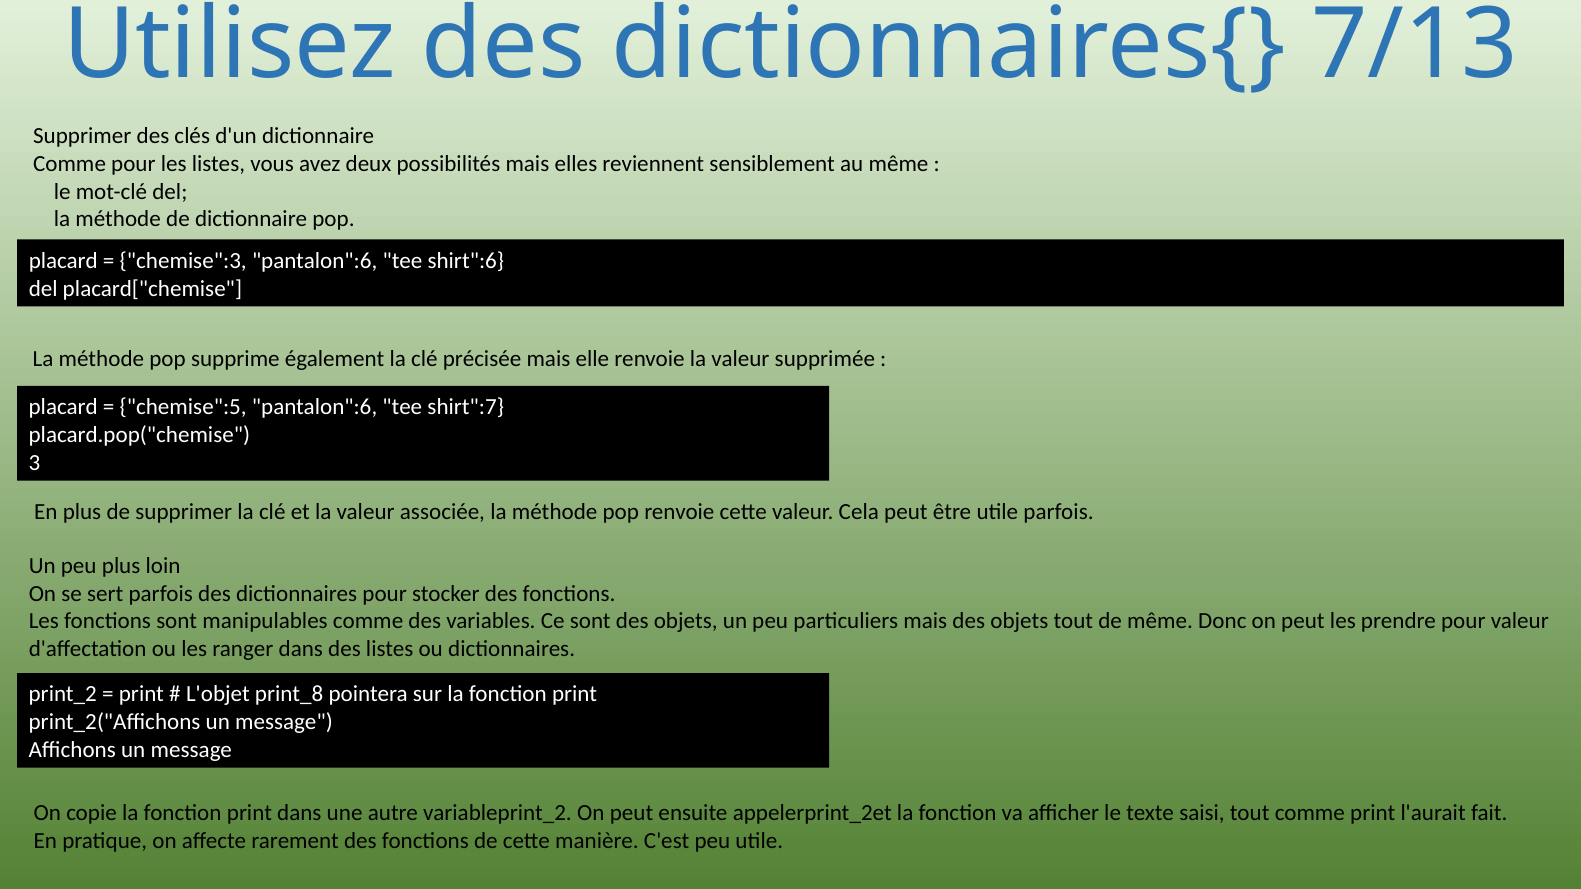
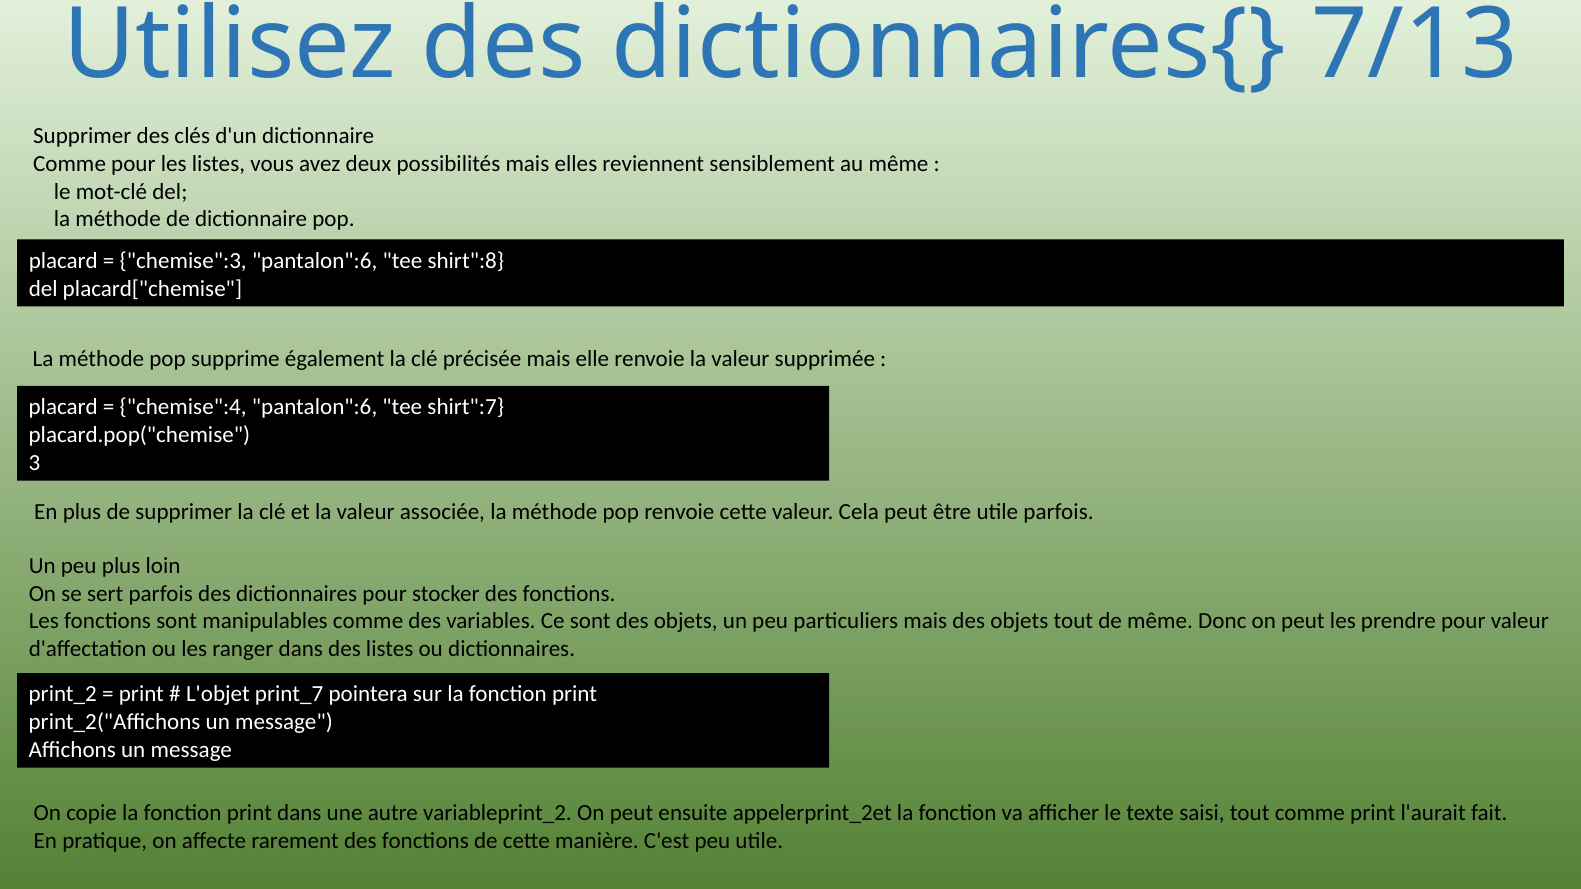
shirt":6: shirt":6 -> shirt":8 (466, 261)
chemise":5: chemise":5 -> chemise":4 (183, 407)
print_8: print_8 -> print_7 (289, 695)
